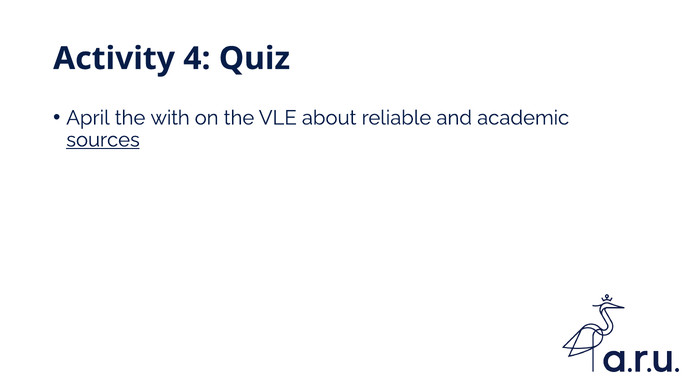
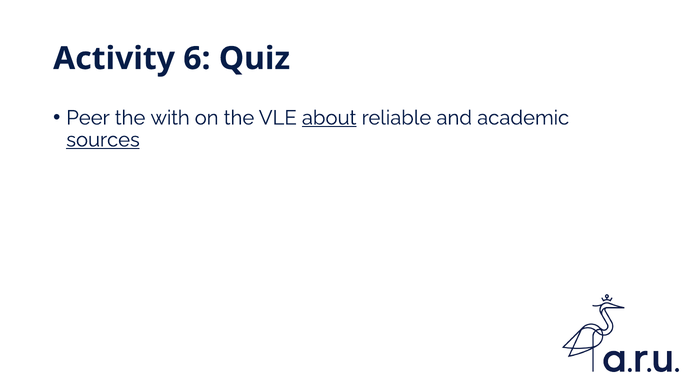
4: 4 -> 6 (197, 59)
April: April -> Peer (88, 118)
about underline: none -> present (329, 118)
